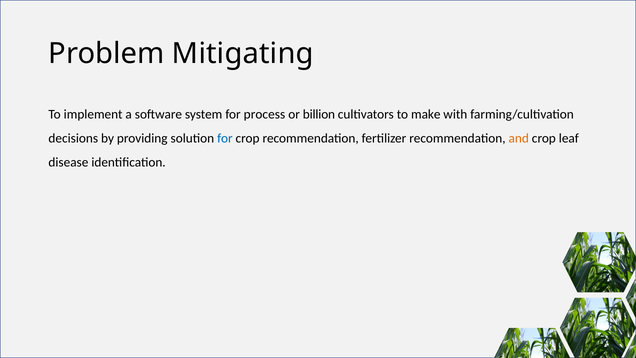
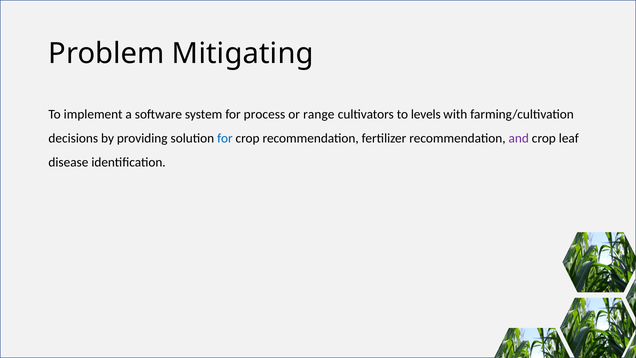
billion: billion -> range (319, 114)
make: make -> levels (426, 114)
and colour: orange -> purple (519, 138)
